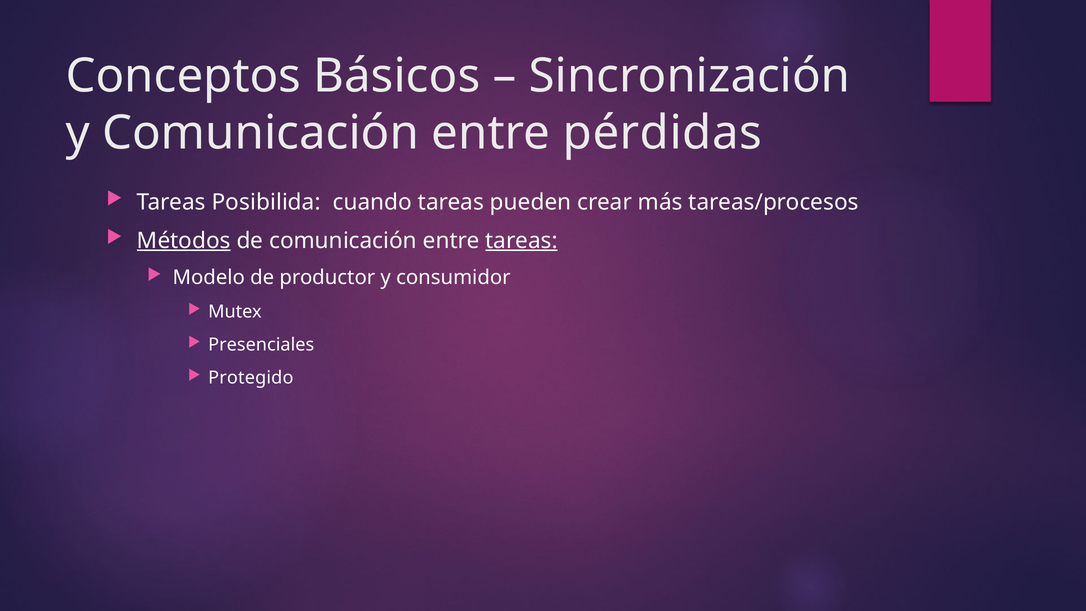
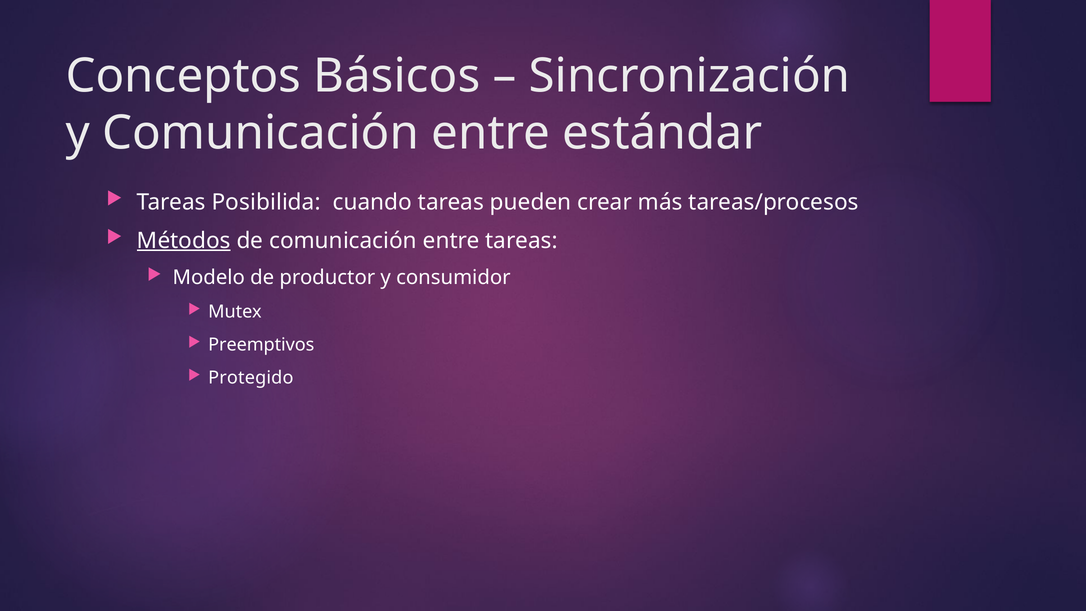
pérdidas: pérdidas -> estándar (662, 133)
tareas underline: present -> none (521, 241)
Presenciales: Presenciales -> Preemptivos (261, 345)
